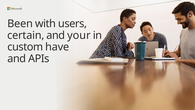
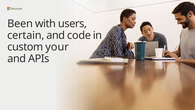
your: your -> code (79, 35)
have: have -> your (57, 47)
